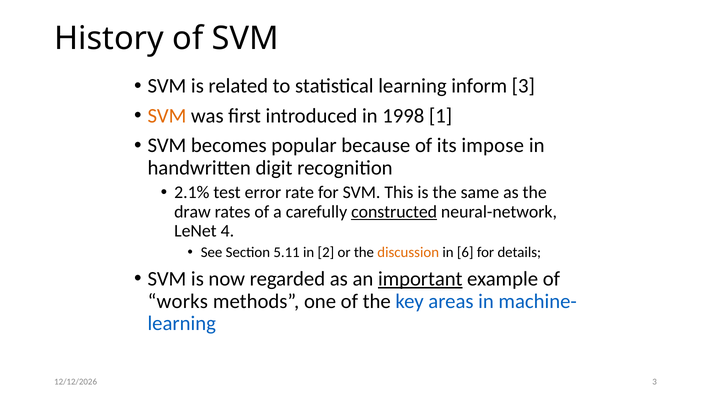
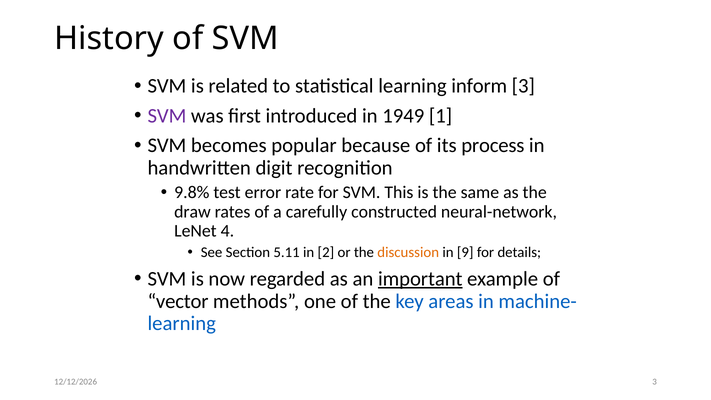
SVM colour: orange -> purple (167, 116)
1998: 1998 -> 1949 (403, 116)
impose: impose -> process (493, 146)
2.1%: 2.1% -> 9.8% (192, 193)
constructed underline: present -> none (394, 212)
6: 6 -> 9 (465, 252)
works: works -> vector (178, 301)
